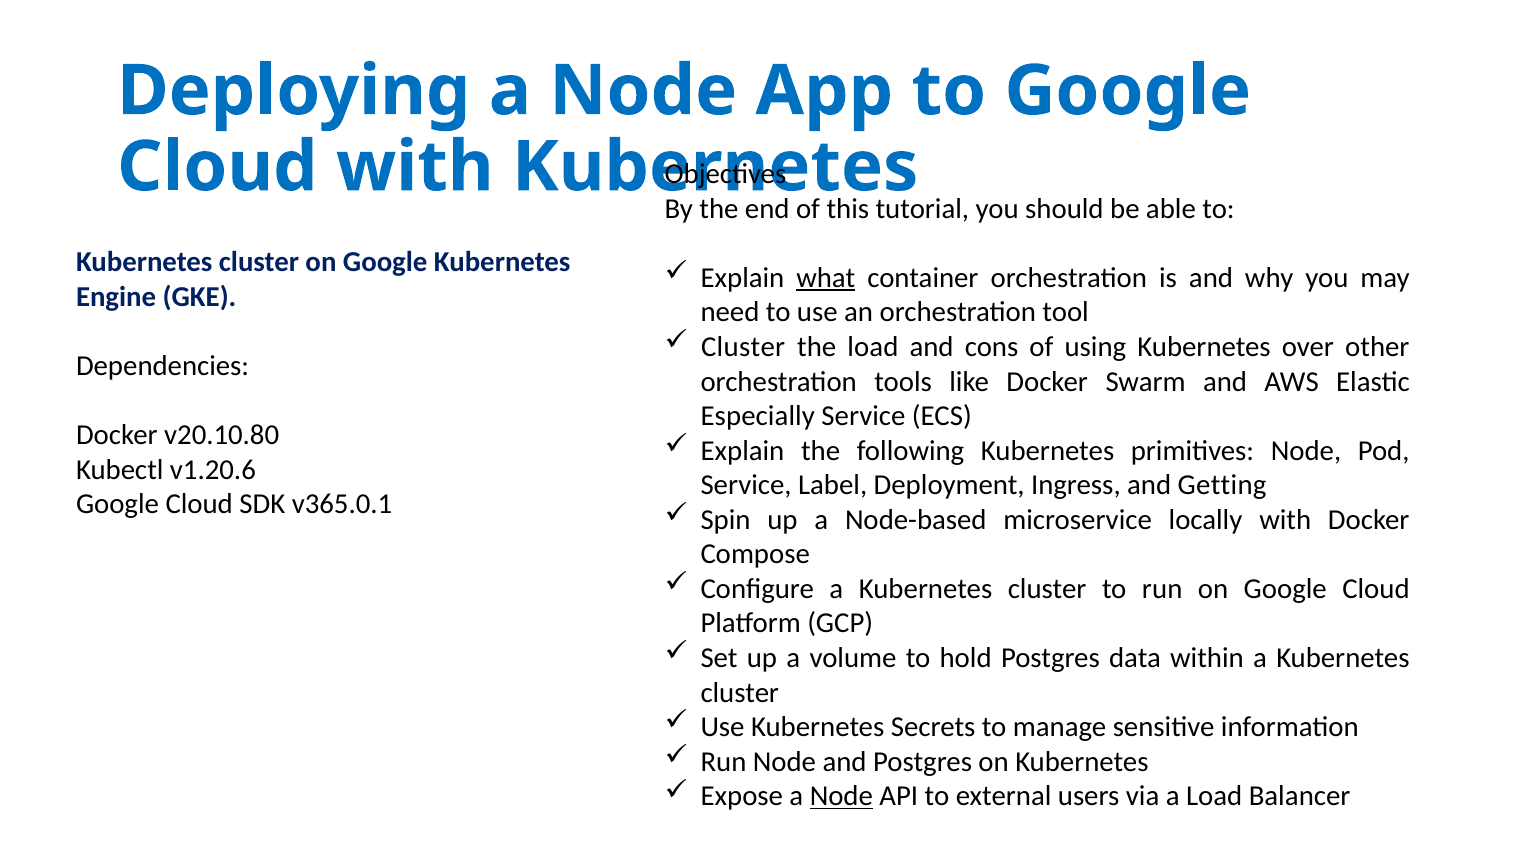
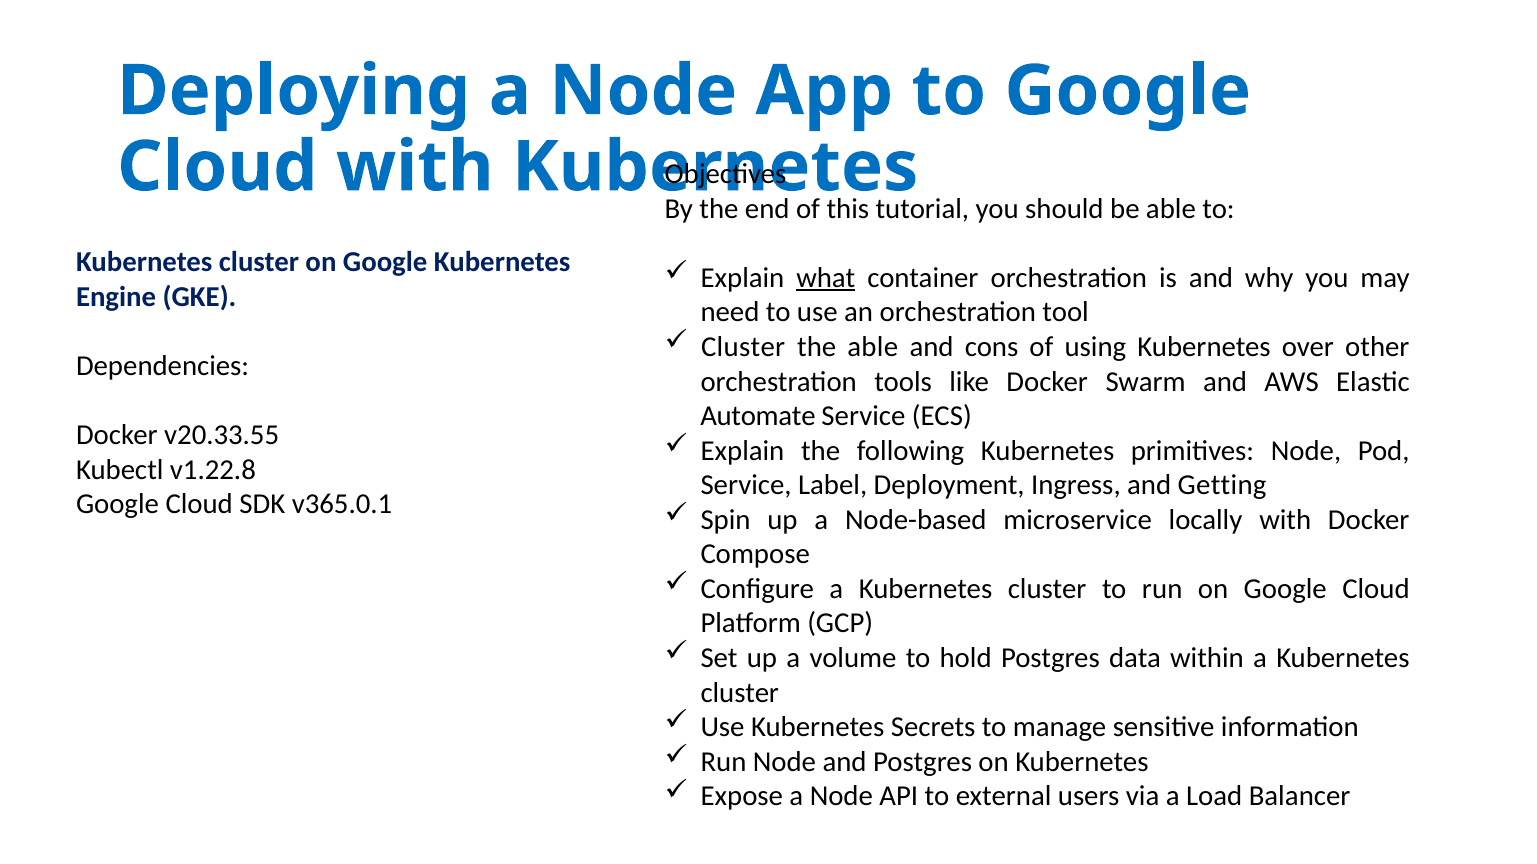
the load: load -> able (873, 347)
Especially: Especially -> Automate (758, 416)
v20.10.80: v20.10.80 -> v20.33.55 (222, 435)
v1.20.6: v1.20.6 -> v1.22.8 (213, 470)
Node underline: present -> none (841, 797)
